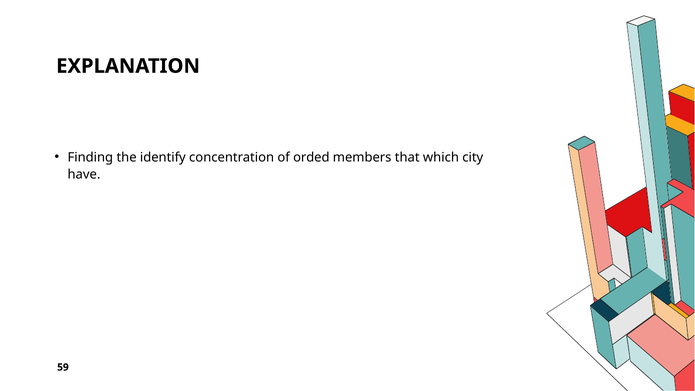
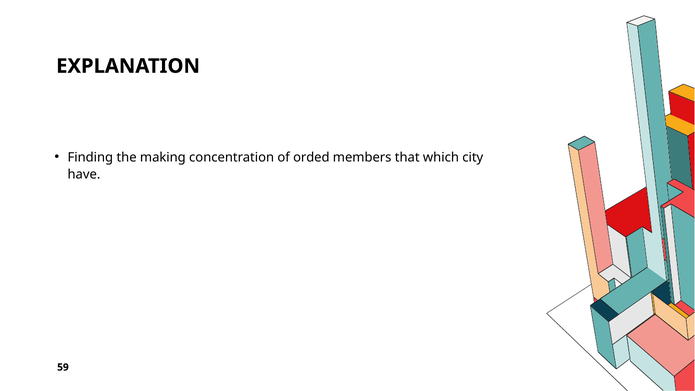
identify: identify -> making (163, 157)
